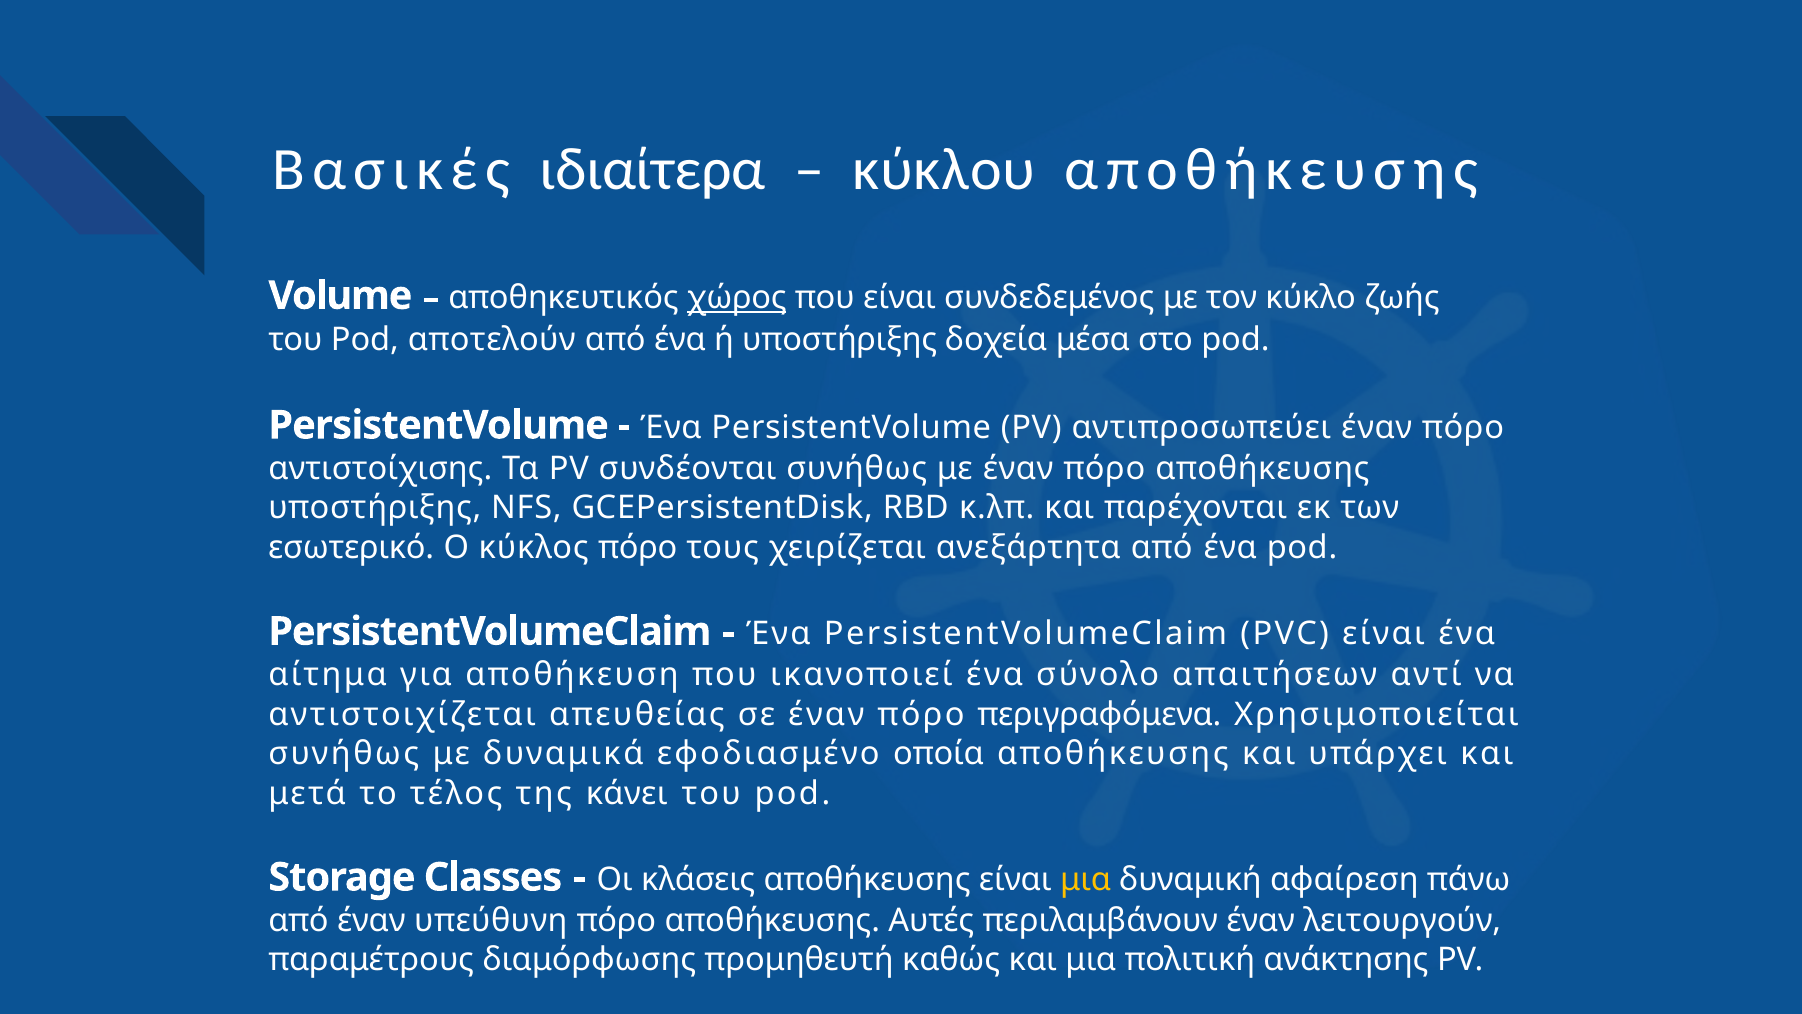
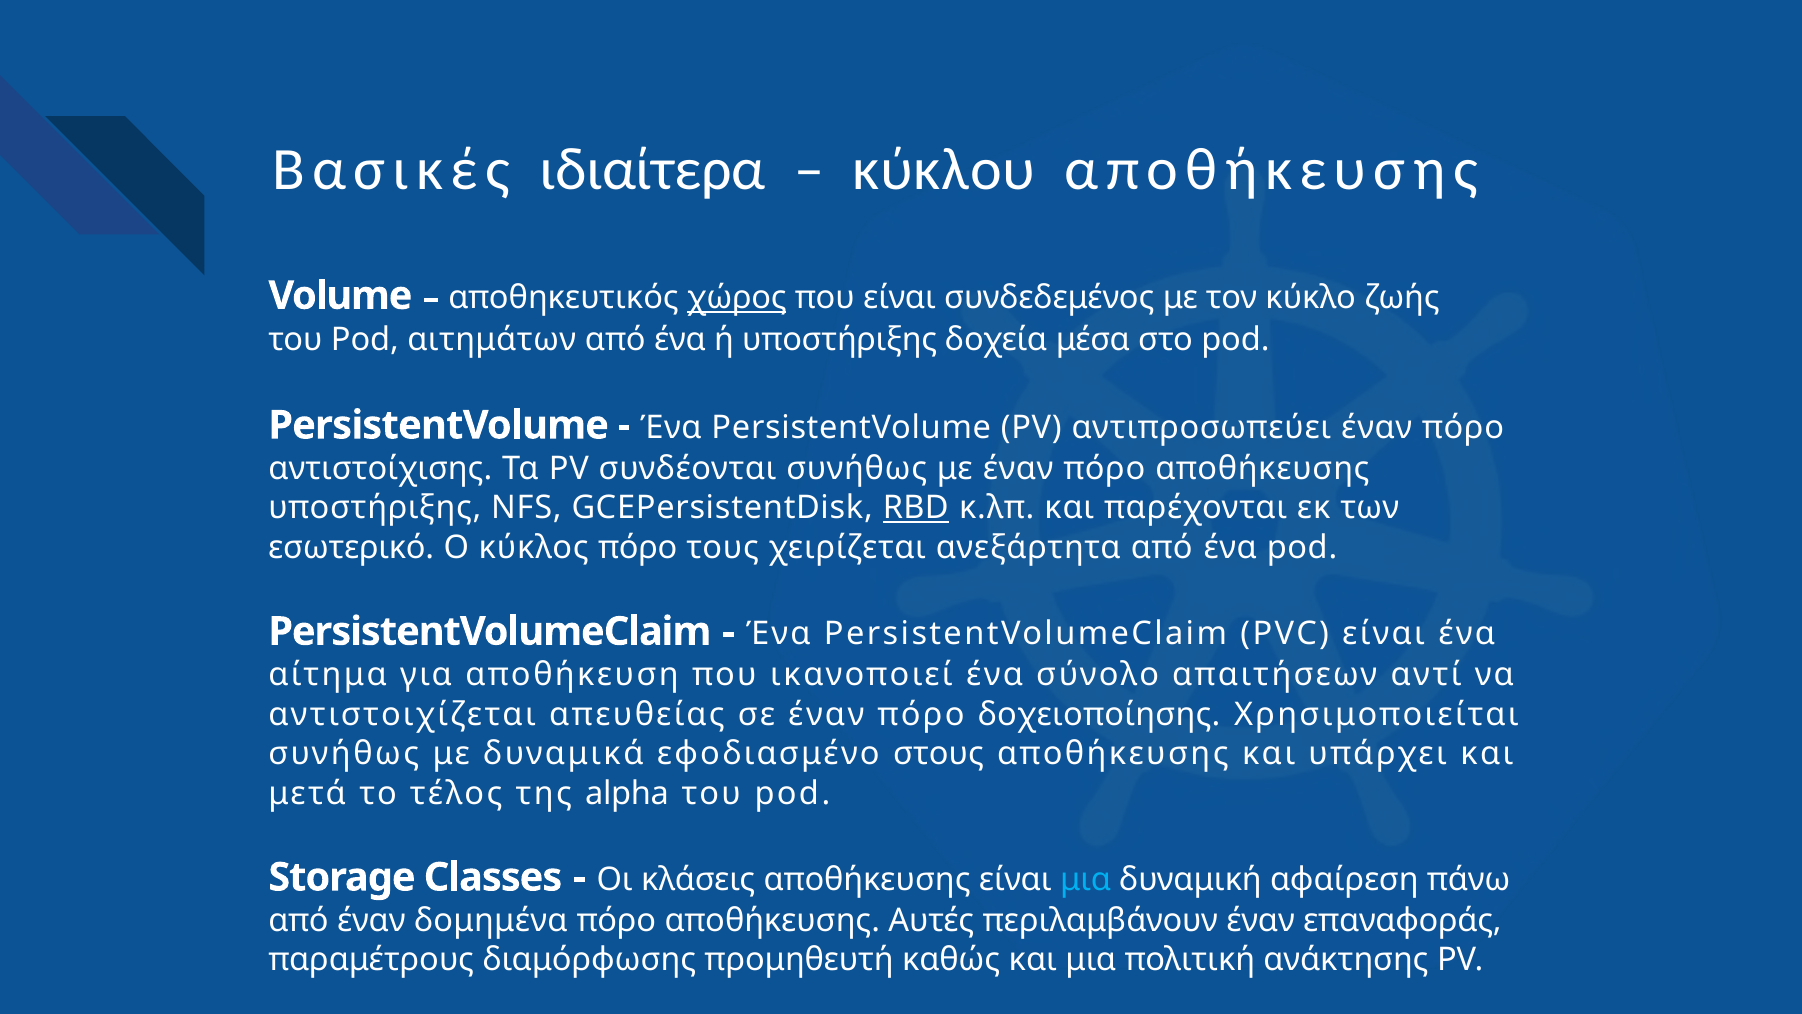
αποτελούν: αποτελούν -> αιτημάτων (492, 339)
RBD underline: none -> present (916, 508)
περιγραφόμενα: περιγραφόμενα -> δοχειοποίησης (1099, 714)
οποία: οποία -> στους (938, 754)
κάνει: κάνει -> alpha (627, 793)
μια colour: yellow -> light blue (1086, 880)
υπεύθυνη: υπεύθυνη -> δομημένα (491, 920)
λειτουργούν: λειτουργούν -> επαναφοράς (1402, 920)
